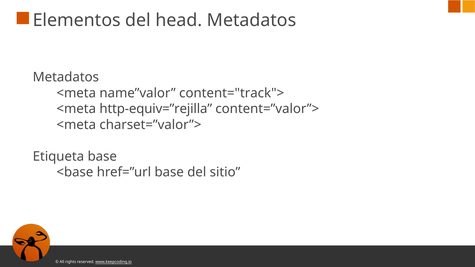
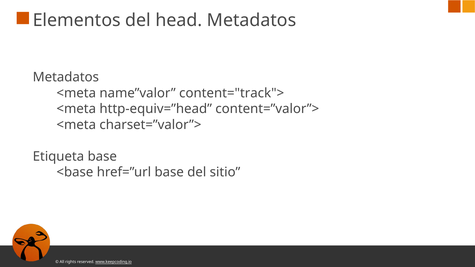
http-equiv=”rejilla: http-equiv=”rejilla -> http-equiv=”head (156, 109)
